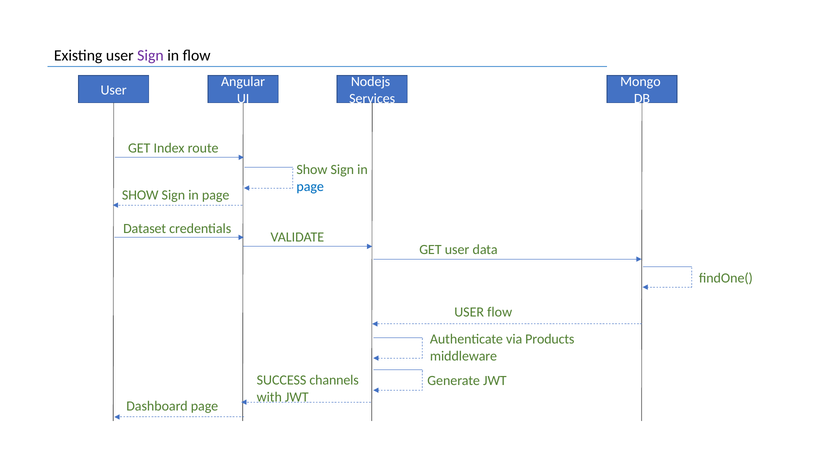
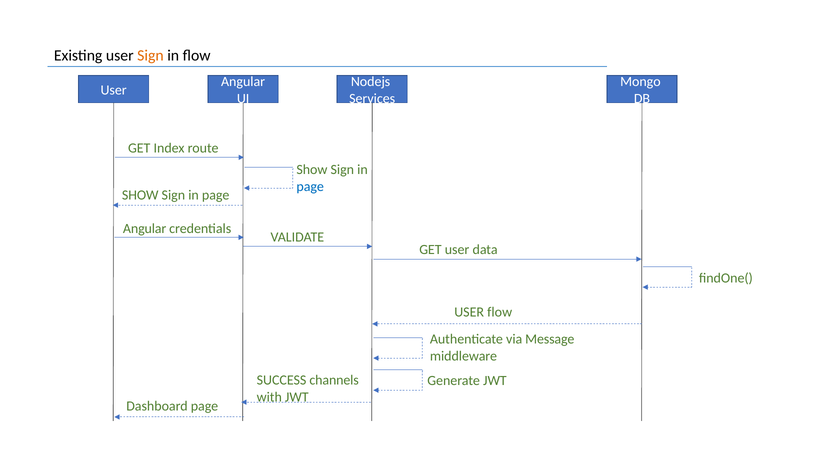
Sign colour: purple -> orange (150, 56)
Dataset: Dataset -> Angular (145, 228)
Products: Products -> Message (550, 339)
